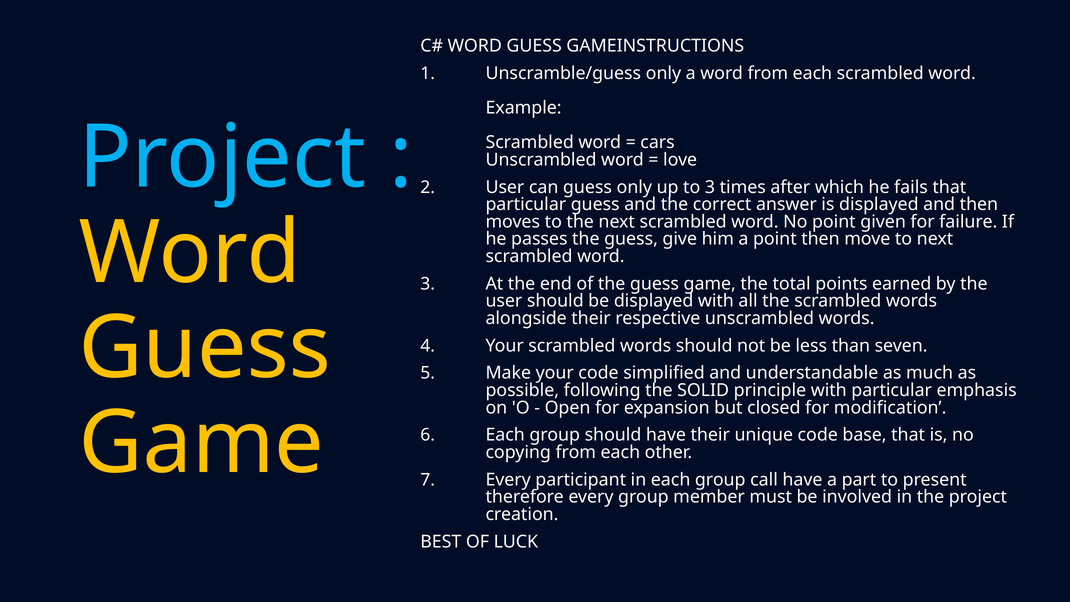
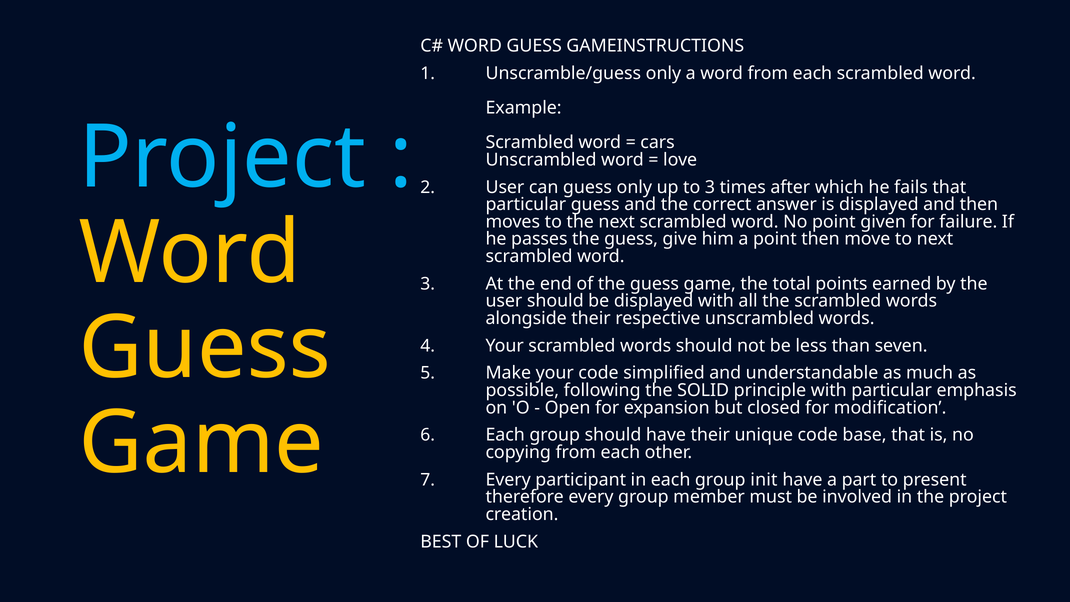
call: call -> init (764, 480)
